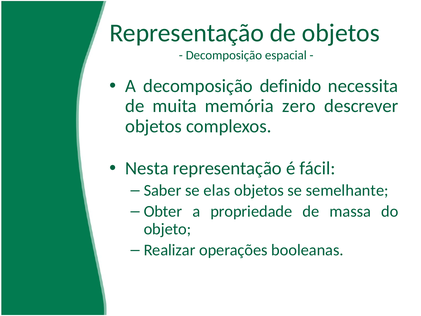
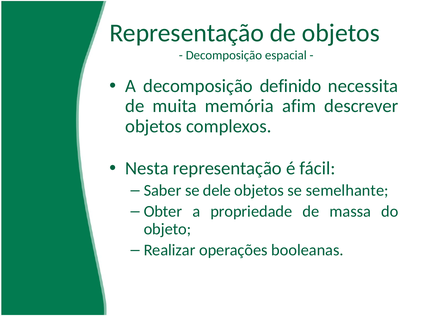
zero: zero -> afim (299, 106)
elas: elas -> dele (217, 190)
